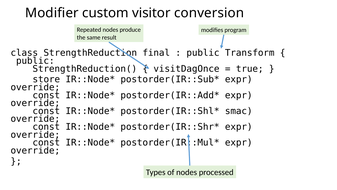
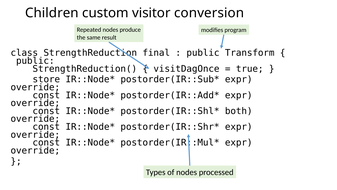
Modifier: Modifier -> Children (52, 13)
smac: smac -> both (239, 111)
